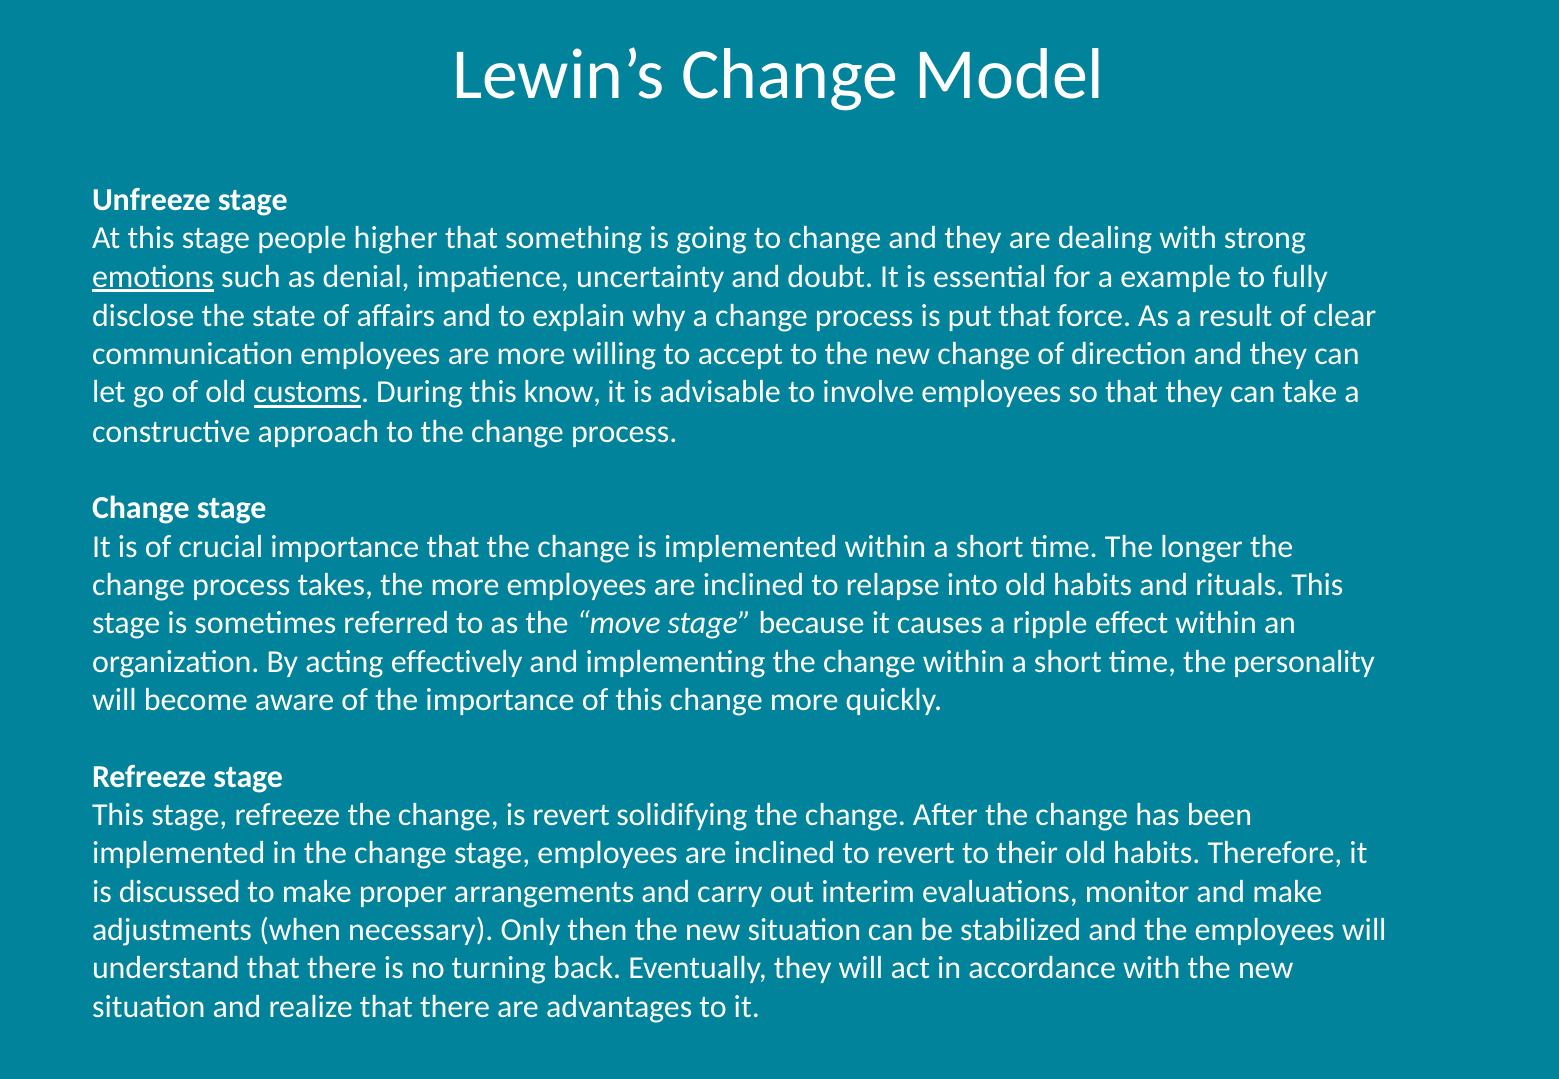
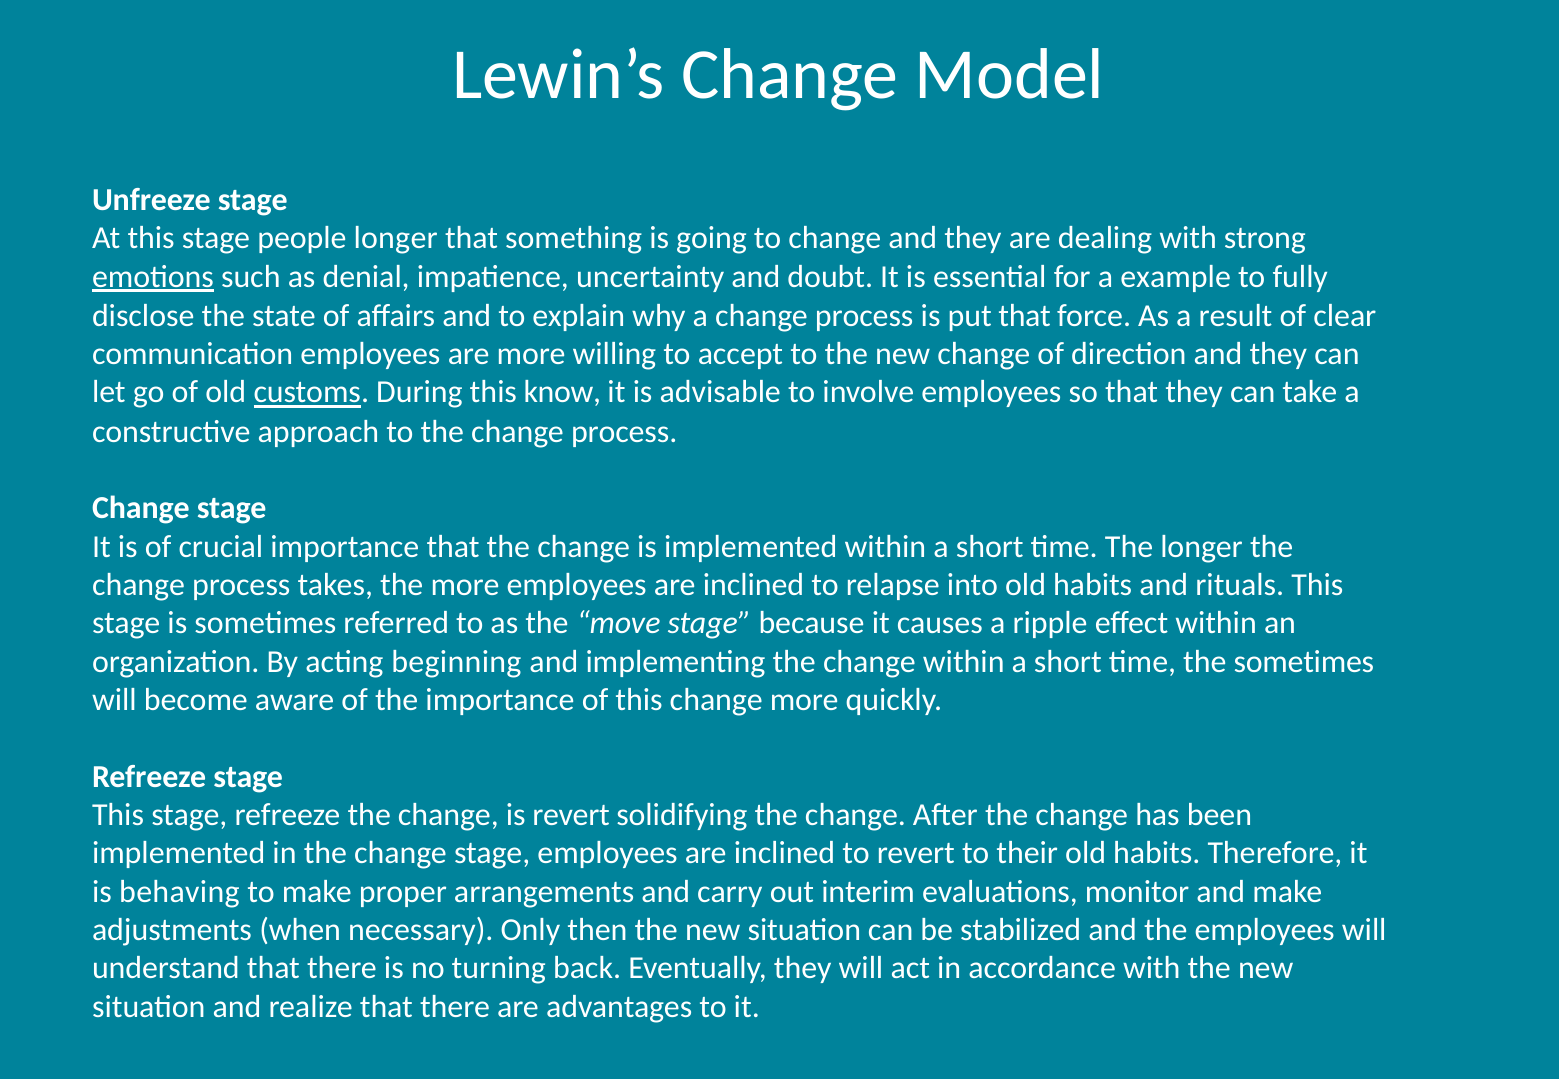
people higher: higher -> longer (396, 238)
effectively: effectively -> beginning (456, 662)
the personality: personality -> sometimes (1304, 662)
discussed: discussed -> behaving (179, 892)
